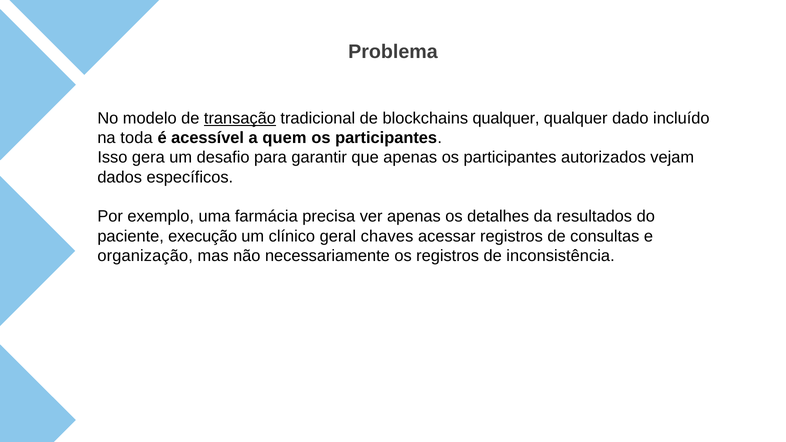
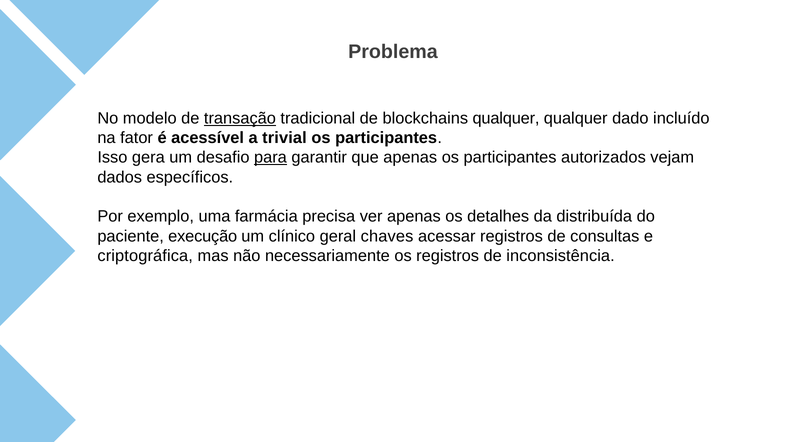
toda: toda -> fator (137, 138)
quem: quem -> trivial (284, 138)
para underline: none -> present (270, 158)
resultados: resultados -> distribuída (594, 217)
organização: organização -> criptográfica (145, 256)
